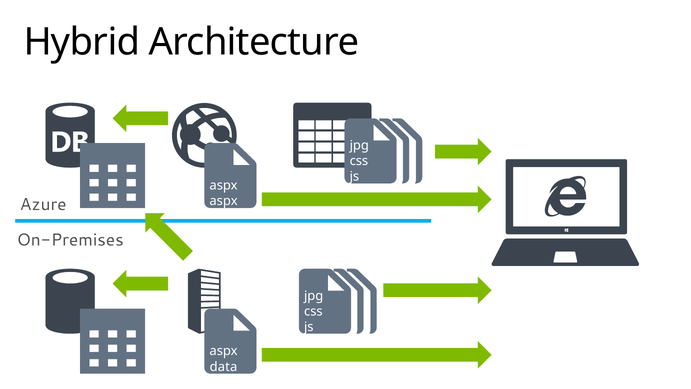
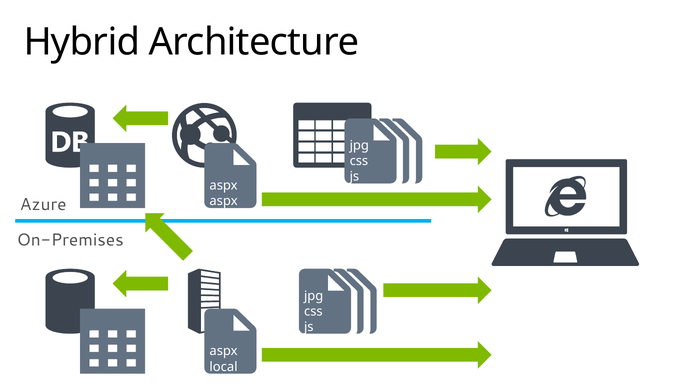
data: data -> local (224, 367)
